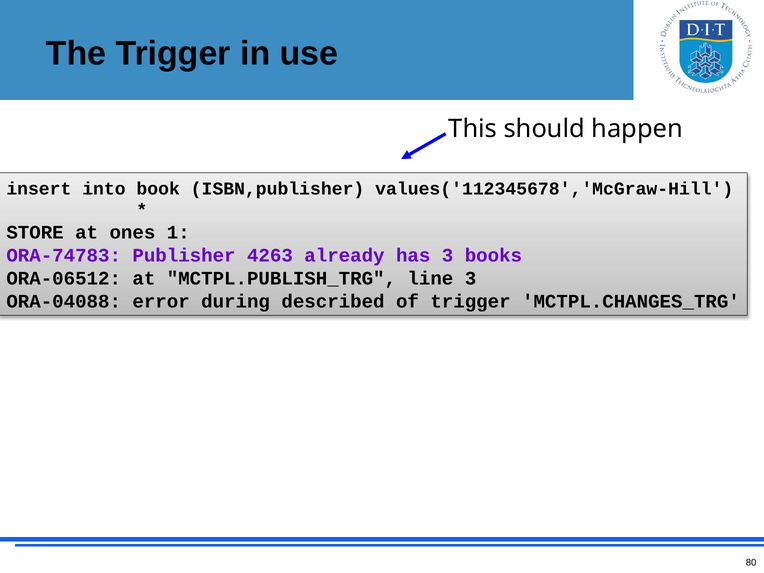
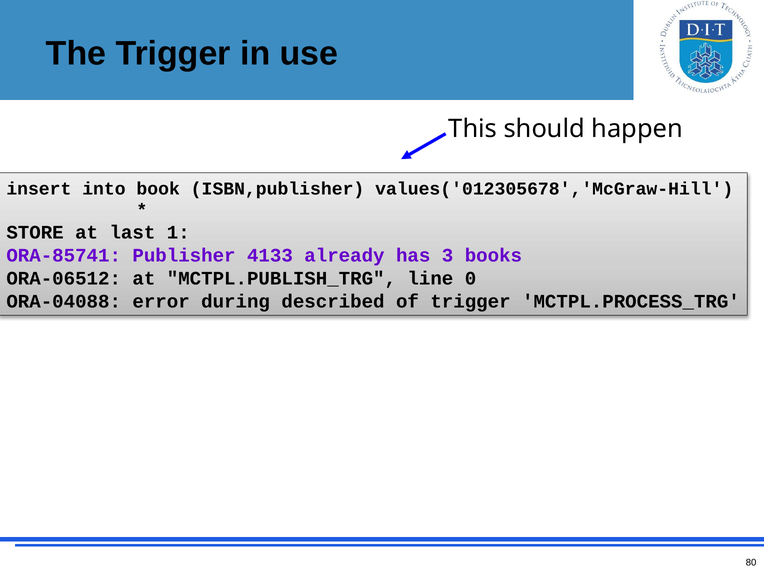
values('112345678','McGraw-Hill: values('112345678','McGraw-Hill -> values('012305678','McGraw-Hill (554, 189)
ones: ones -> last (132, 233)
ORA-74783: ORA-74783 -> ORA-85741 (64, 256)
4263: 4263 -> 4133 (270, 256)
line 3: 3 -> 0 (471, 279)
MCTPL.CHANGES_TRG: MCTPL.CHANGES_TRG -> MCTPL.PROCESS_TRG (631, 301)
